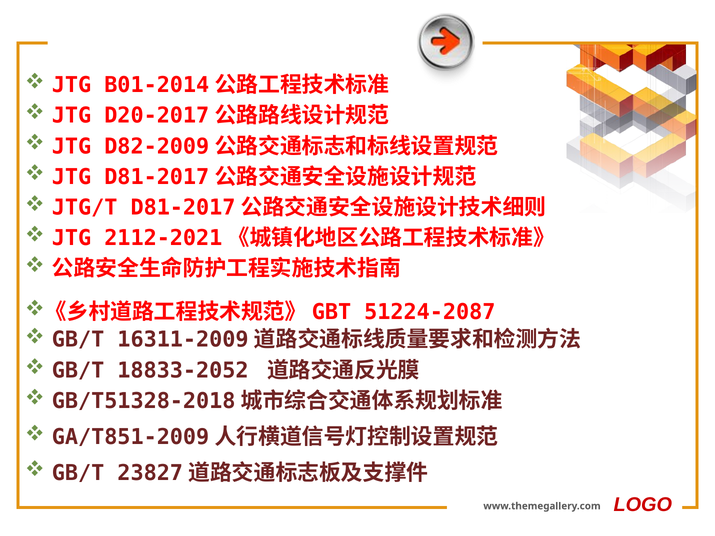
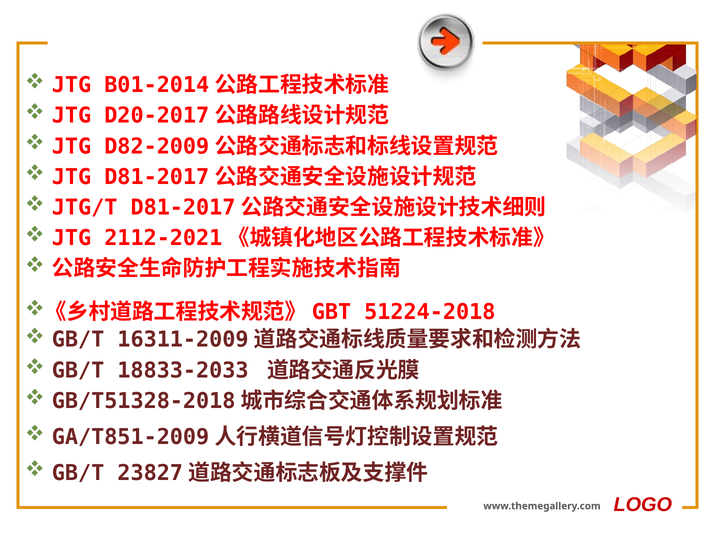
51224-2087: 51224-2087 -> 51224-2018 (430, 312)
18833-2052: 18833-2052 -> 18833-2033 (183, 371)
